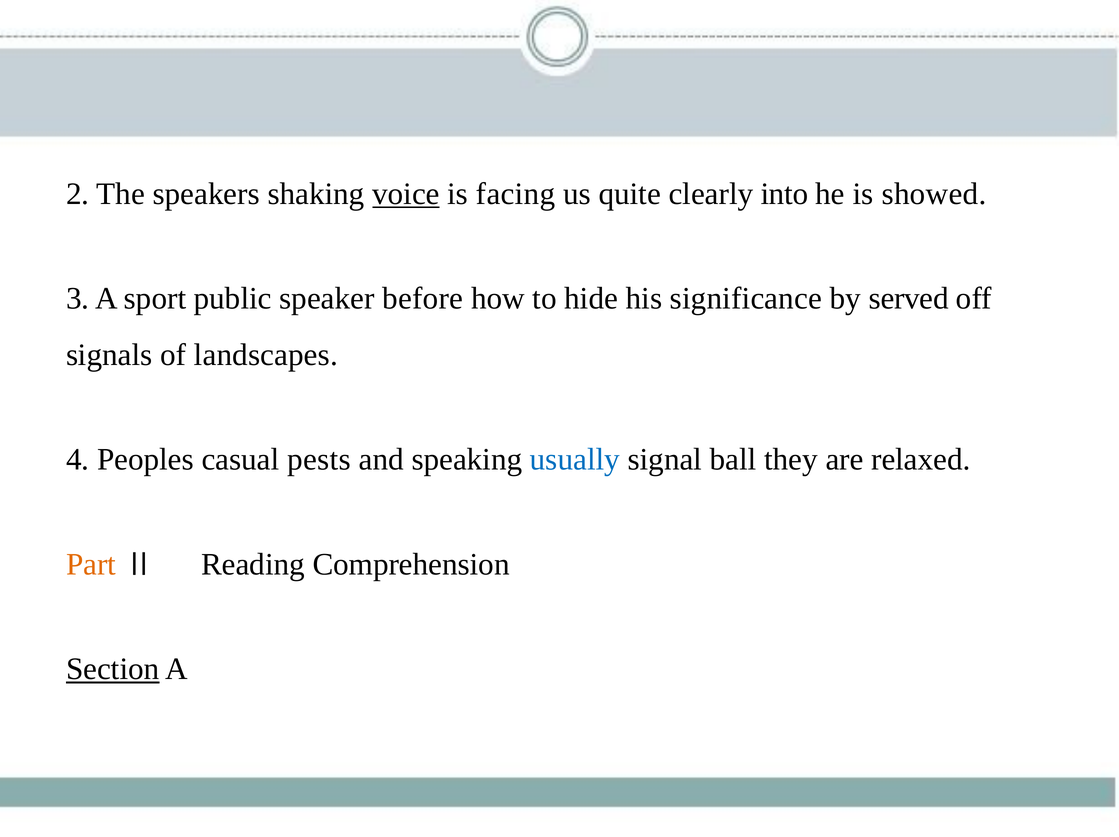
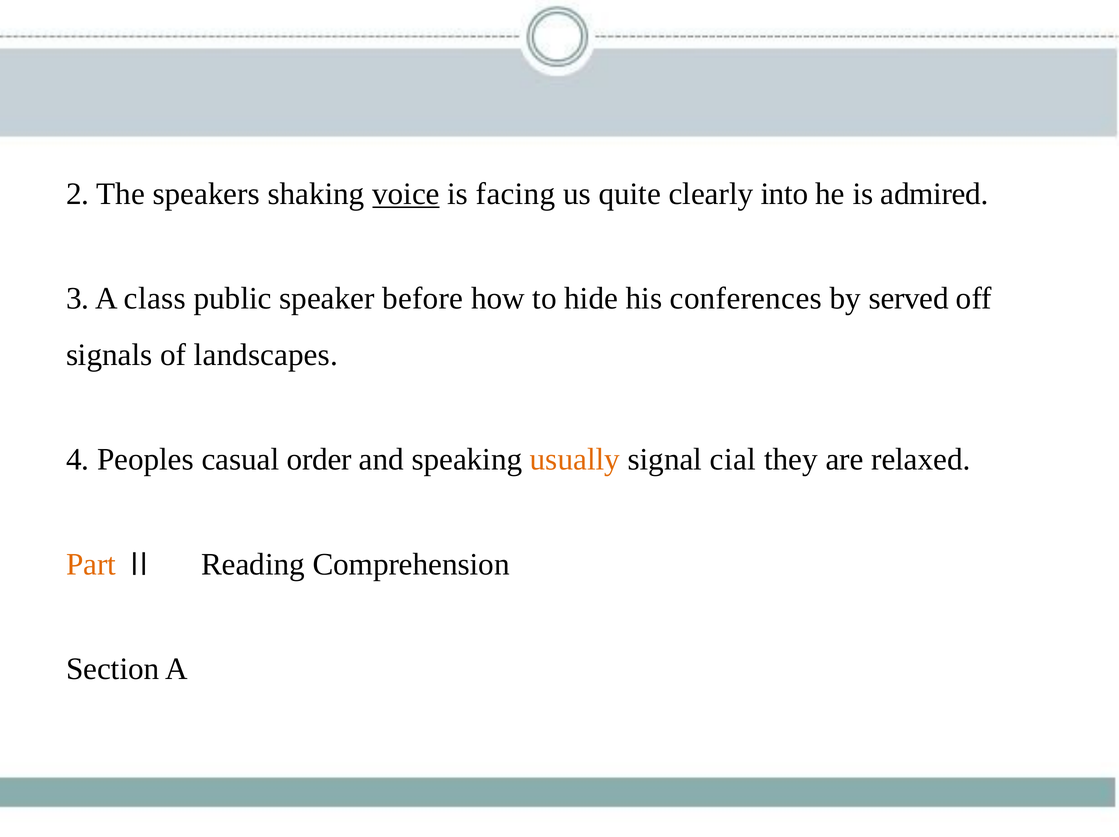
showed: showed -> admired (934, 194)
sport: sport -> class (155, 299)
significance: significance -> conferences (746, 299)
pests: pests -> order (319, 460)
usually colour: blue -> orange (575, 460)
ball: ball -> cial (733, 460)
Section underline: present -> none (113, 669)
